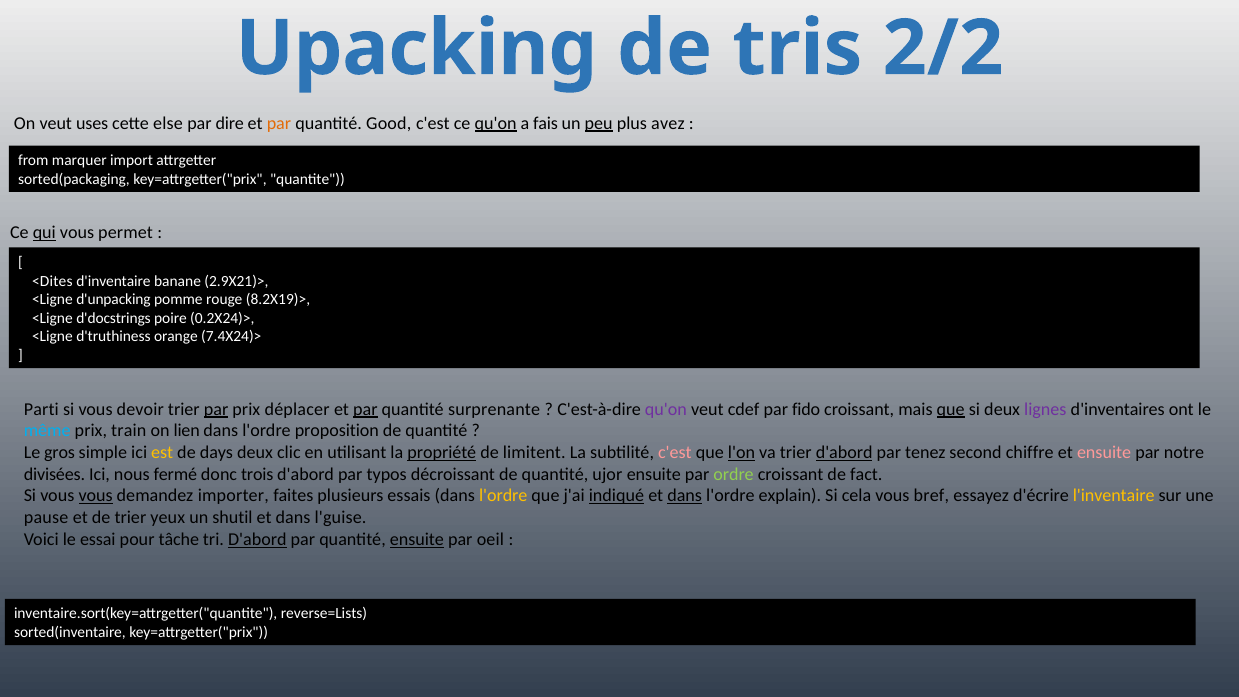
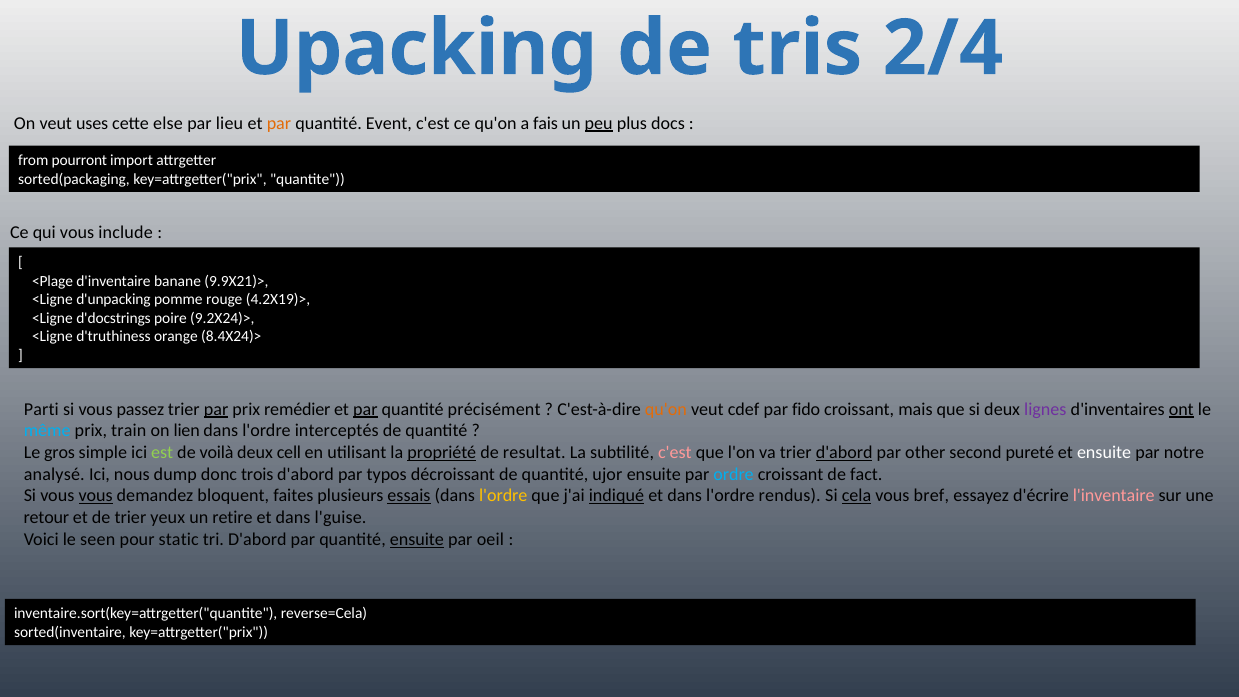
2/2: 2/2 -> 2/4 (943, 48)
dire: dire -> lieu (230, 123)
Good: Good -> Event (389, 123)
qu'on underline: present -> none (496, 123)
avez: avez -> docs (668, 123)
marquer: marquer -> pourront (79, 161)
qui underline: present -> none (44, 233)
permet: permet -> include (126, 233)
<Dites: <Dites -> <Plage (52, 281)
2.9X21)>: 2.9X21)> -> 9.9X21)> (236, 281)
8.2X19)>: 8.2X19)> -> 4.2X19)> (278, 300)
0.2X24)>: 0.2X24)> -> 9.2X24)> (222, 318)
7.4X24)>: 7.4X24)> -> 8.4X24)> (231, 337)
devoir: devoir -> passez (140, 409)
déplacer: déplacer -> remédier (297, 409)
surprenante: surprenante -> précisément (494, 409)
qu'on colour: purple -> orange (666, 409)
que underline: present -> none (951, 409)
ont underline: none -> present (1181, 409)
proposition: proposition -> interceptés (337, 431)
est colour: yellow -> light green (162, 453)
days: days -> voilà (217, 453)
clic: clic -> cell (289, 453)
limitent: limitent -> resultat (534, 453)
l'on underline: present -> none (741, 453)
tenez: tenez -> other (925, 453)
chiffre: chiffre -> pureté (1030, 453)
ensuite colour: pink -> white (1104, 453)
divisées: divisées -> analysé (54, 474)
fermé: fermé -> dump (175, 474)
ordre colour: light green -> light blue (734, 474)
importer: importer -> bloquent (233, 496)
essais underline: none -> present (409, 496)
dans underline: present -> none (685, 496)
explain: explain -> rendus (790, 496)
cela underline: none -> present (856, 496)
l'inventaire colour: yellow -> pink (1114, 496)
pause: pause -> retour (46, 518)
shutil: shutil -> retire (232, 518)
essai: essai -> seen (98, 539)
tâche: tâche -> static (179, 539)
D'abord underline: present -> none (257, 539)
reverse=Lists: reverse=Lists -> reverse=Cela (324, 614)
